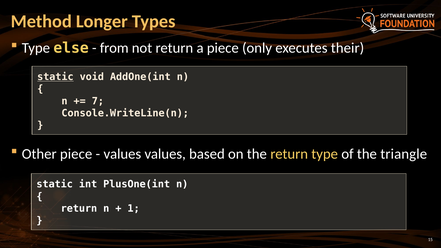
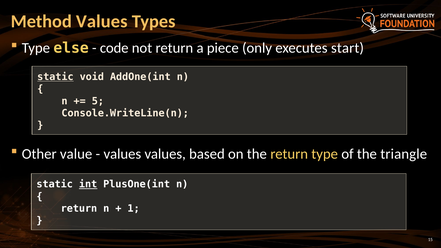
Method Longer: Longer -> Values (102, 21)
from: from -> code (114, 48)
their: their -> start (347, 48)
7: 7 -> 5 (98, 101)
Other piece: piece -> value (76, 154)
int underline: none -> present (88, 184)
